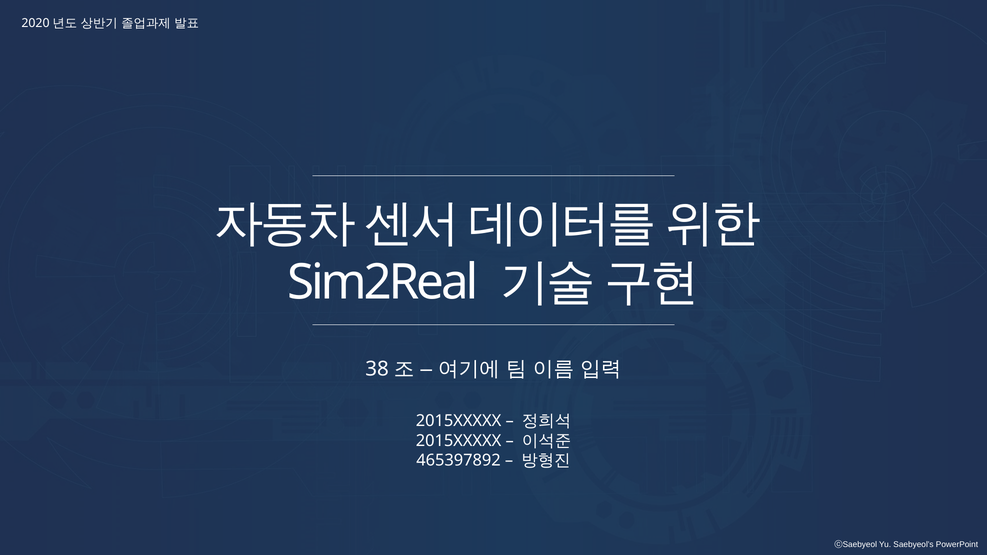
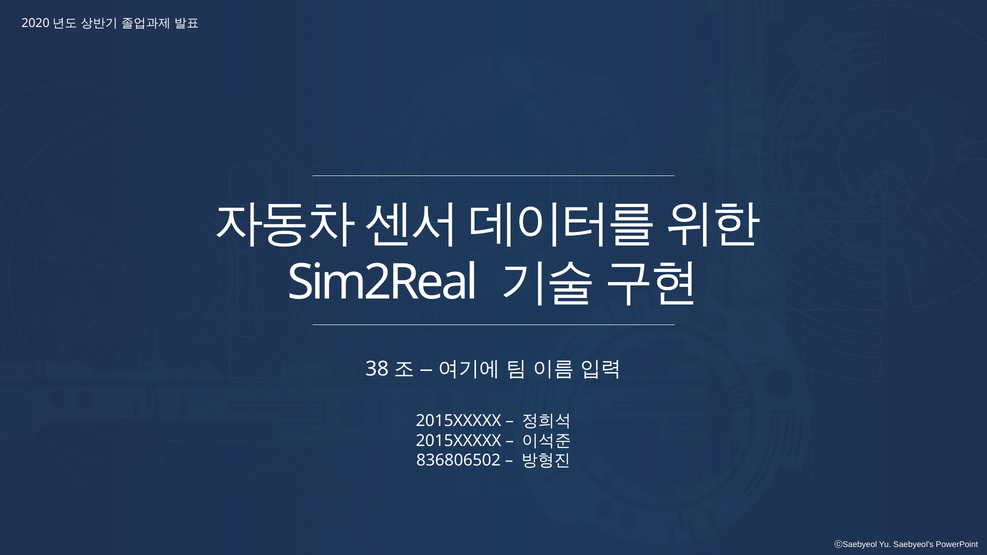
465397892: 465397892 -> 836806502 (459, 460)
